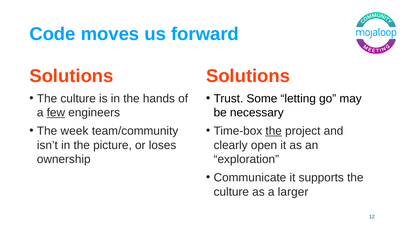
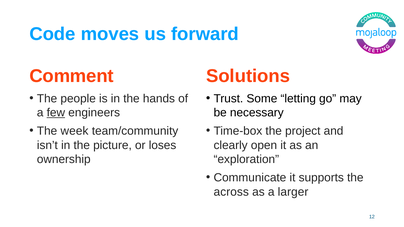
Solutions: Solutions -> Comment (72, 76)
culture: culture -> people (78, 99)
the underline: present -> none (274, 131)
culture: culture -> across (231, 192)
